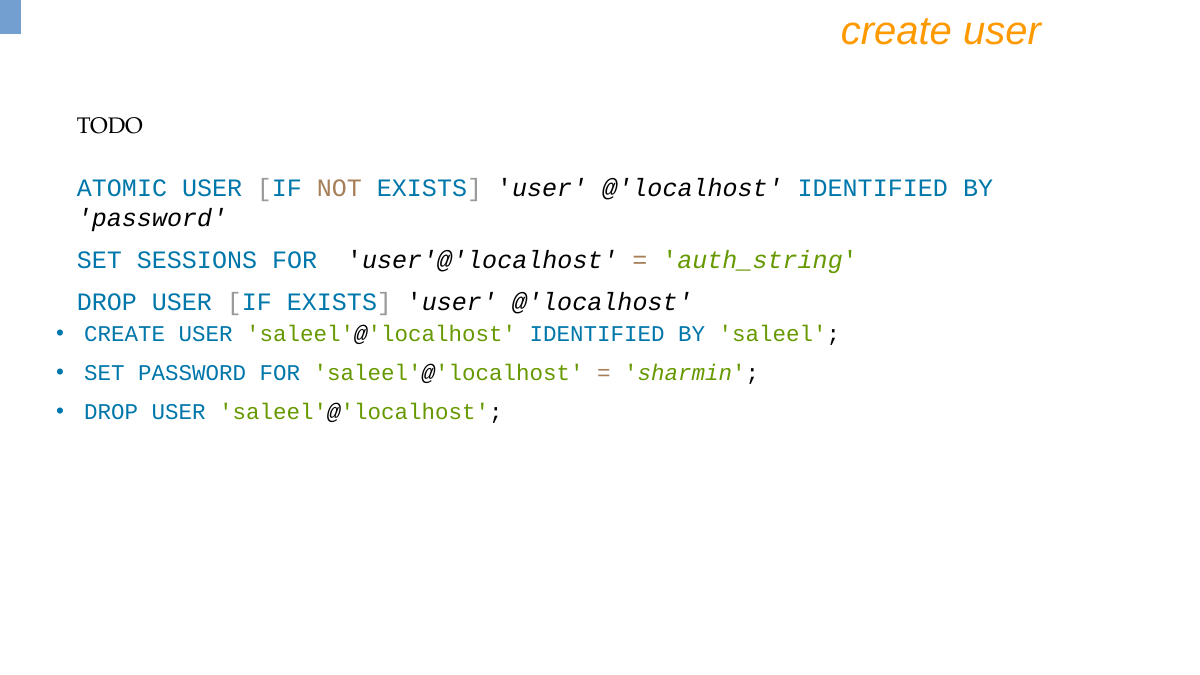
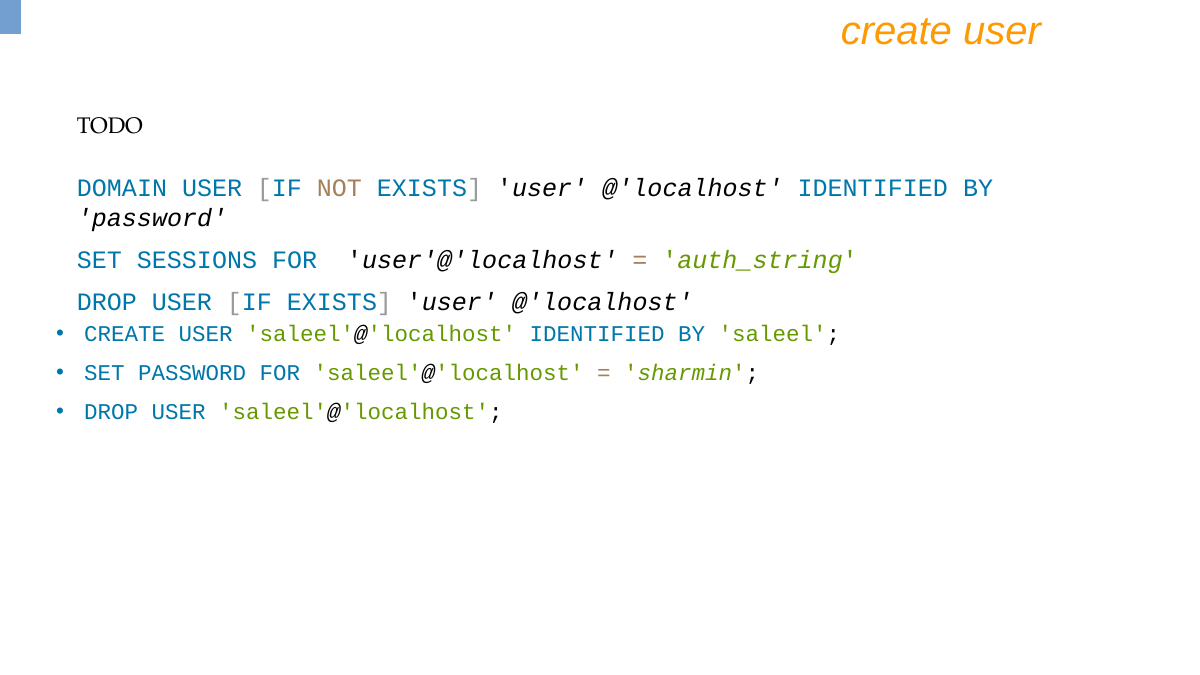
ATOMIC: ATOMIC -> DOMAIN (122, 189)
